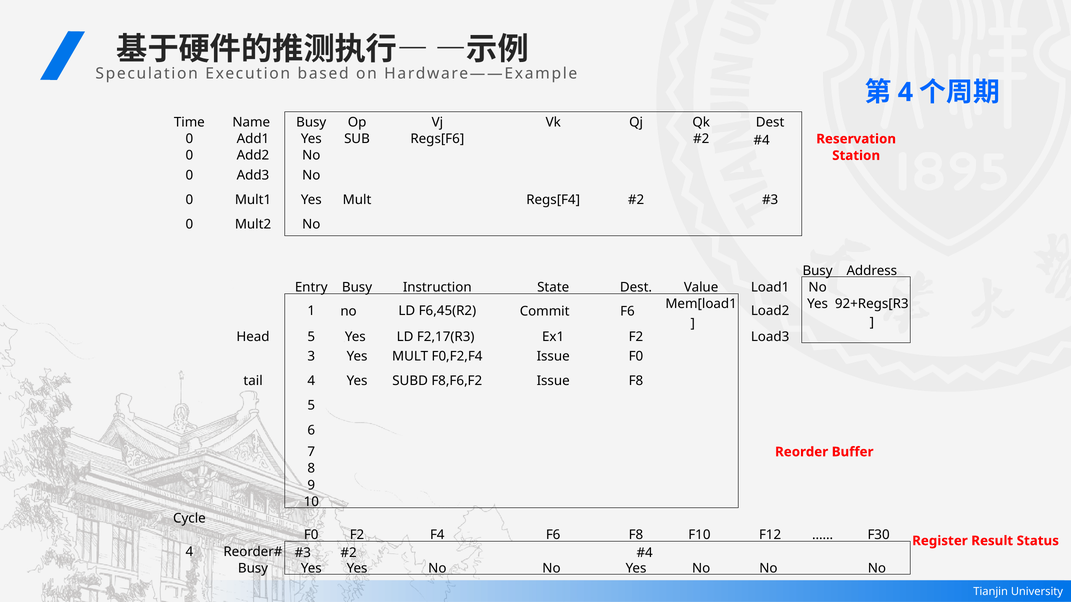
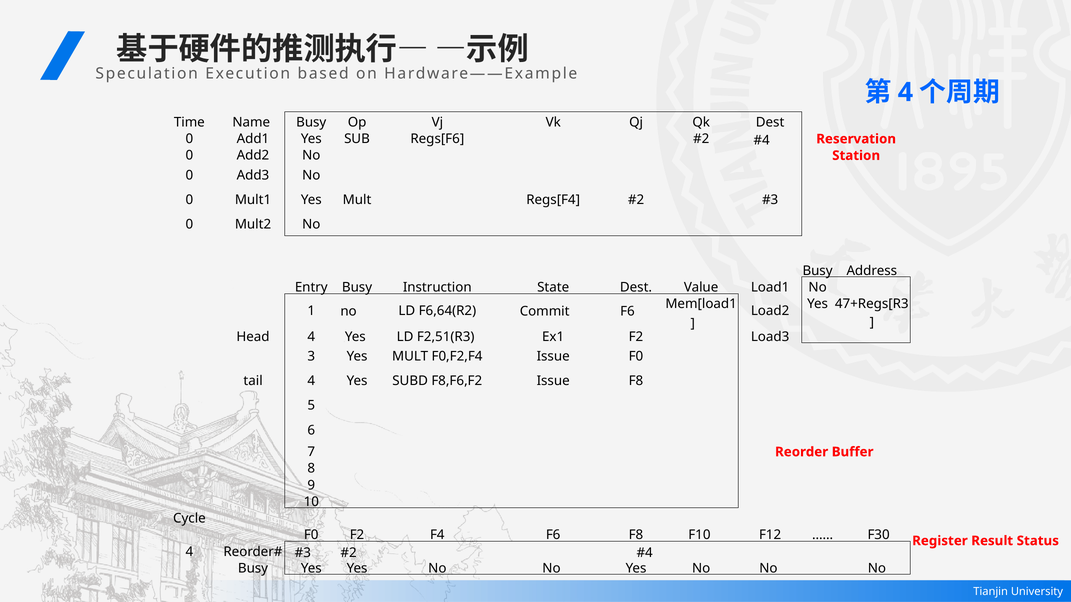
92+Regs[R3: 92+Regs[R3 -> 47+Regs[R3 (872, 304)
F6,45(R2: F6,45(R2 -> F6,64(R2 (447, 311)
Head 5: 5 -> 4 (311, 337)
F2,17(R3: F2,17(R3 -> F2,51(R3 (446, 337)
